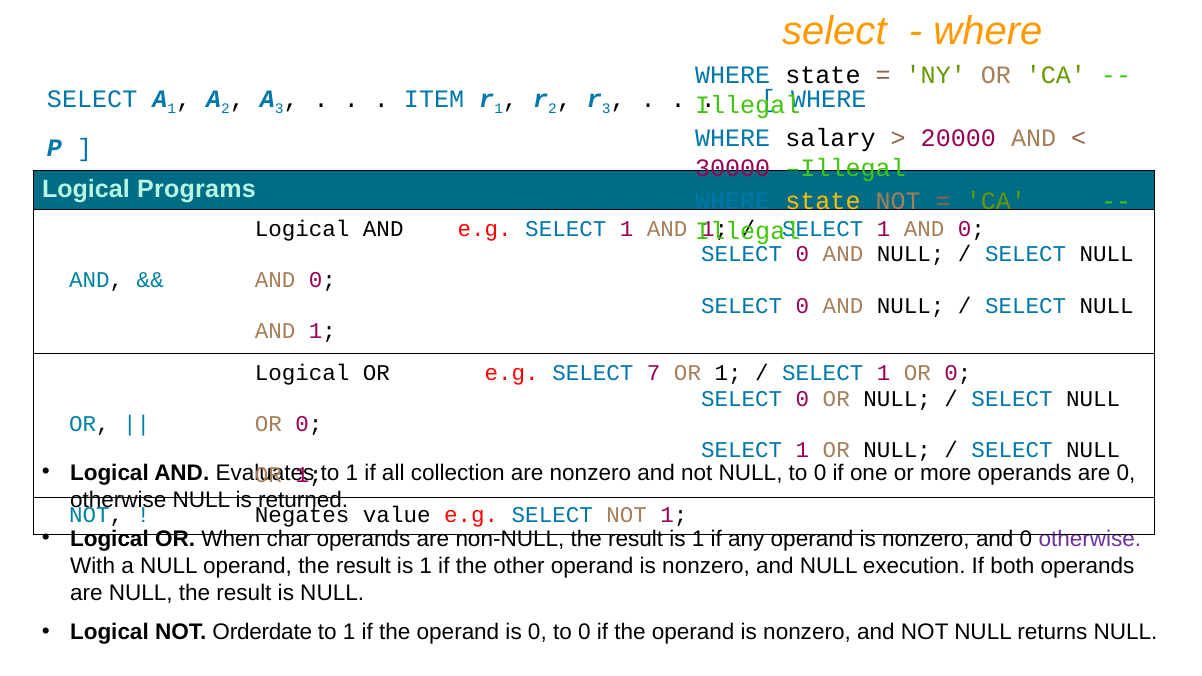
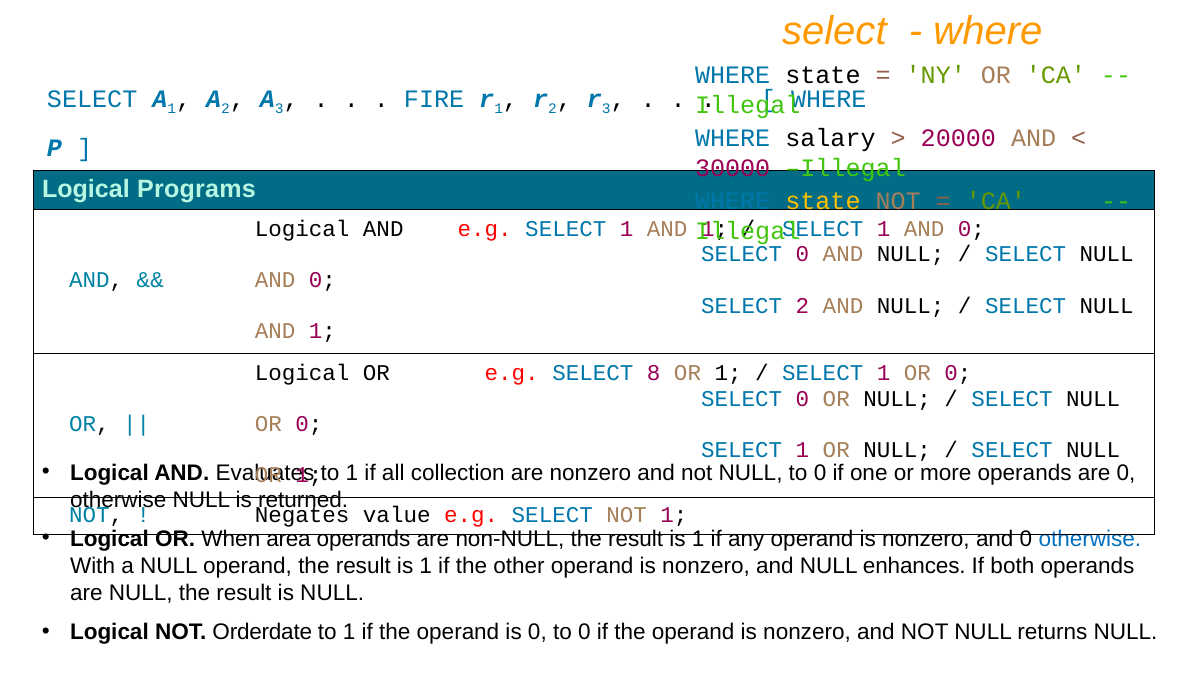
ITEM: ITEM -> FIRE (434, 99)
0: 0 -> 2 (802, 306)
7: 7 -> 8 (654, 373)
char: char -> area (289, 539)
otherwise colour: purple -> blue (1090, 539)
execution: execution -> enhances (914, 566)
